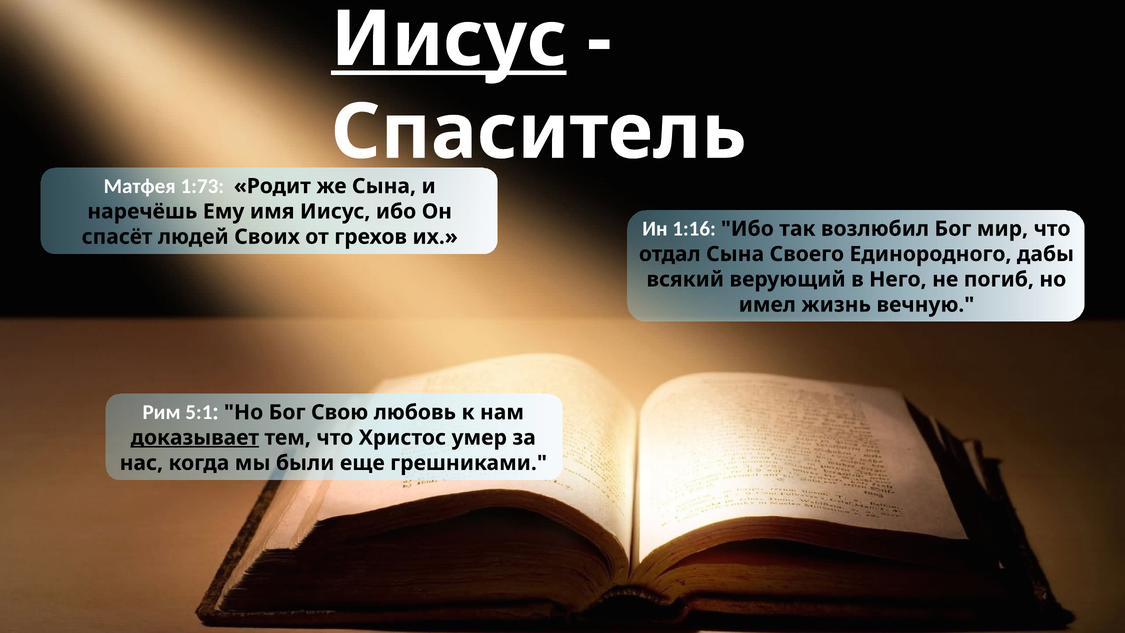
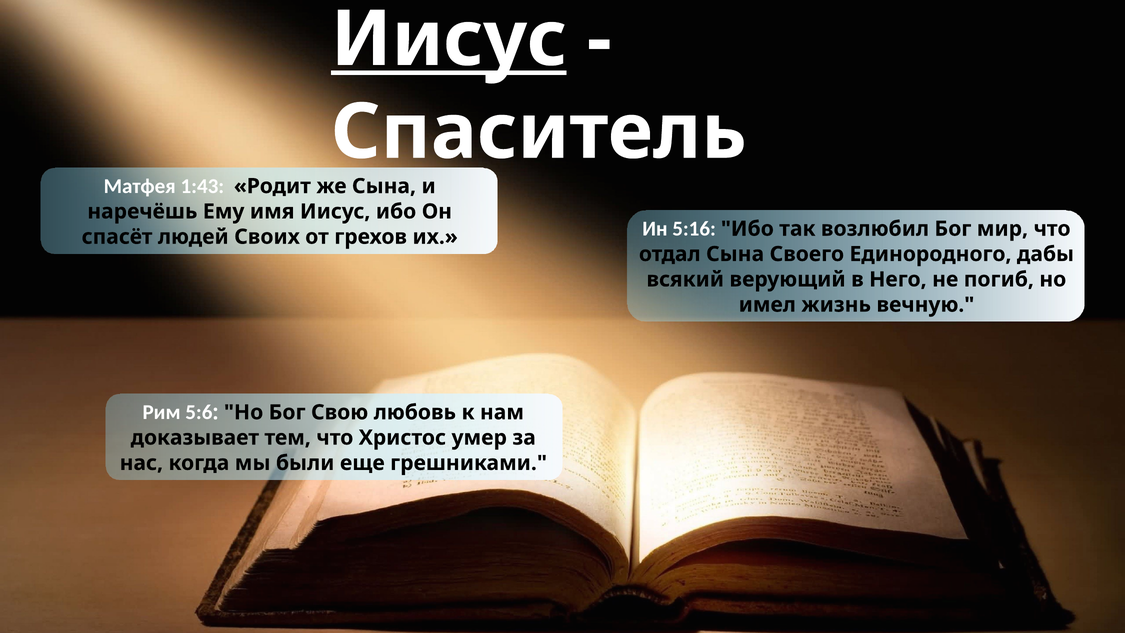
1:73: 1:73 -> 1:43 (202, 186)
1:16: 1:16 -> 5:16 (694, 229)
5:1: 5:1 -> 5:6 (199, 412)
доказывает underline: present -> none (195, 438)
